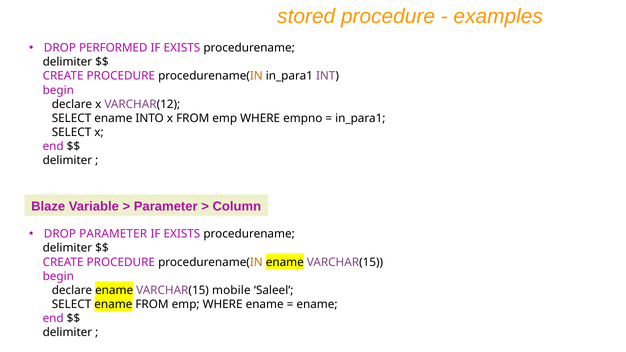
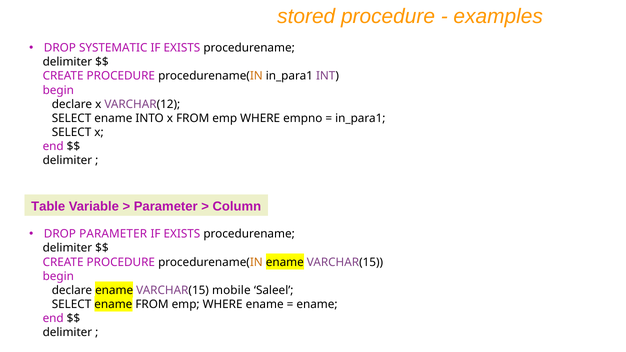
PERFORMED: PERFORMED -> SYSTEMATIC (113, 48)
Blaze: Blaze -> Table (48, 207)
